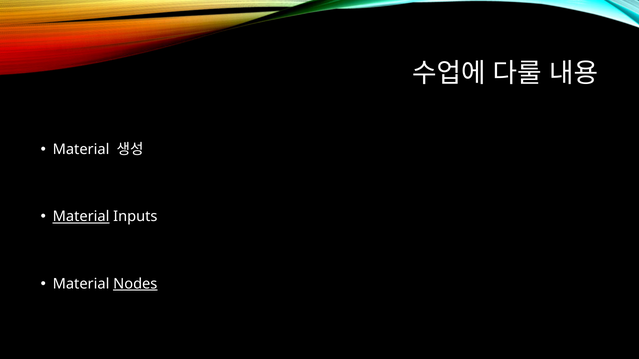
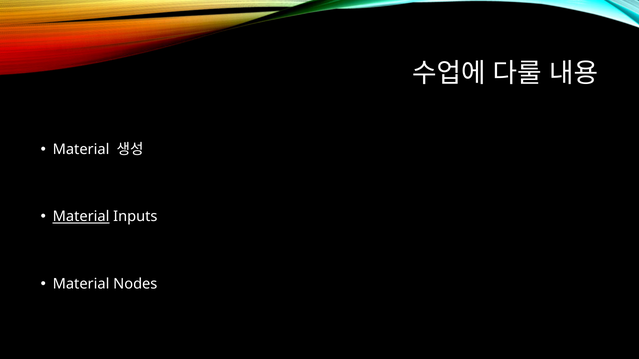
Nodes underline: present -> none (135, 284)
